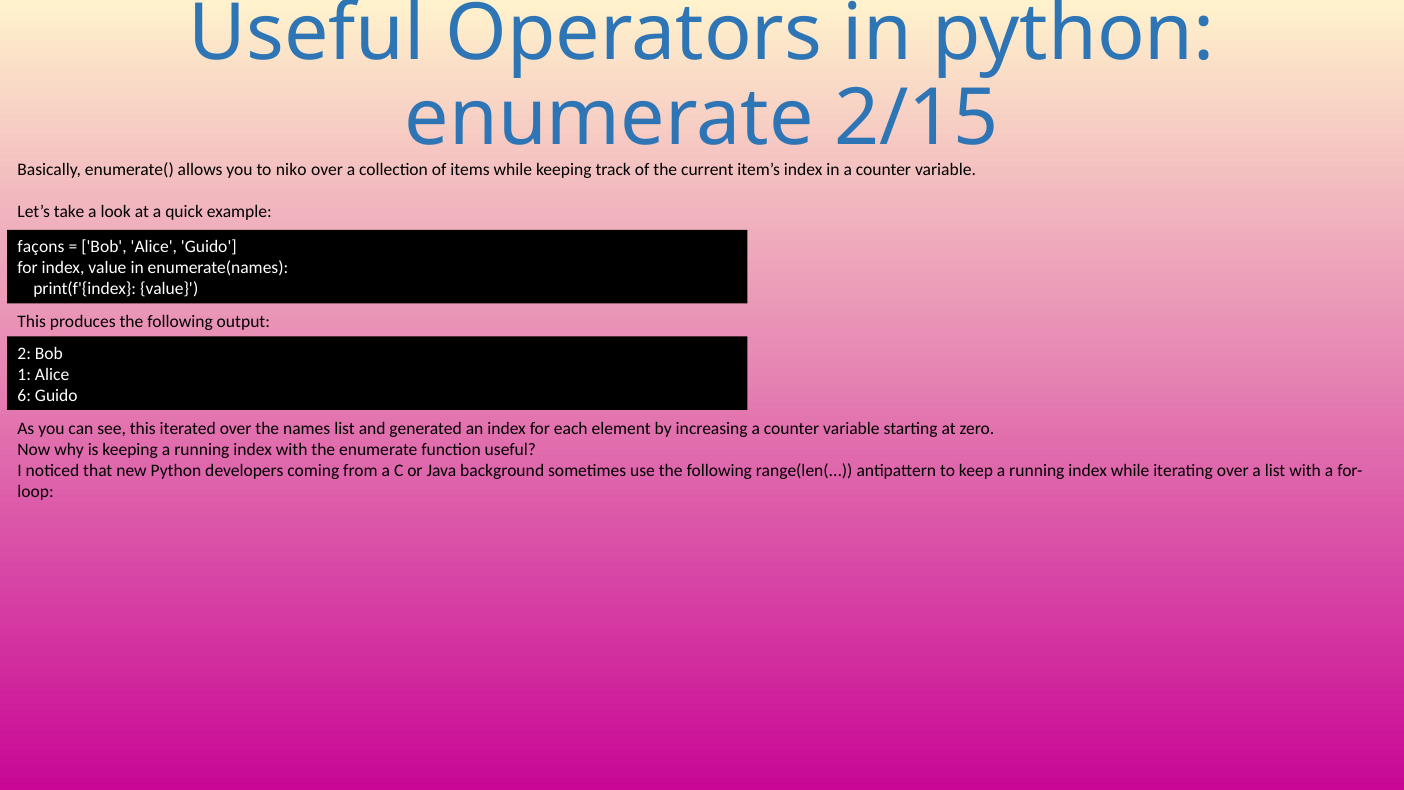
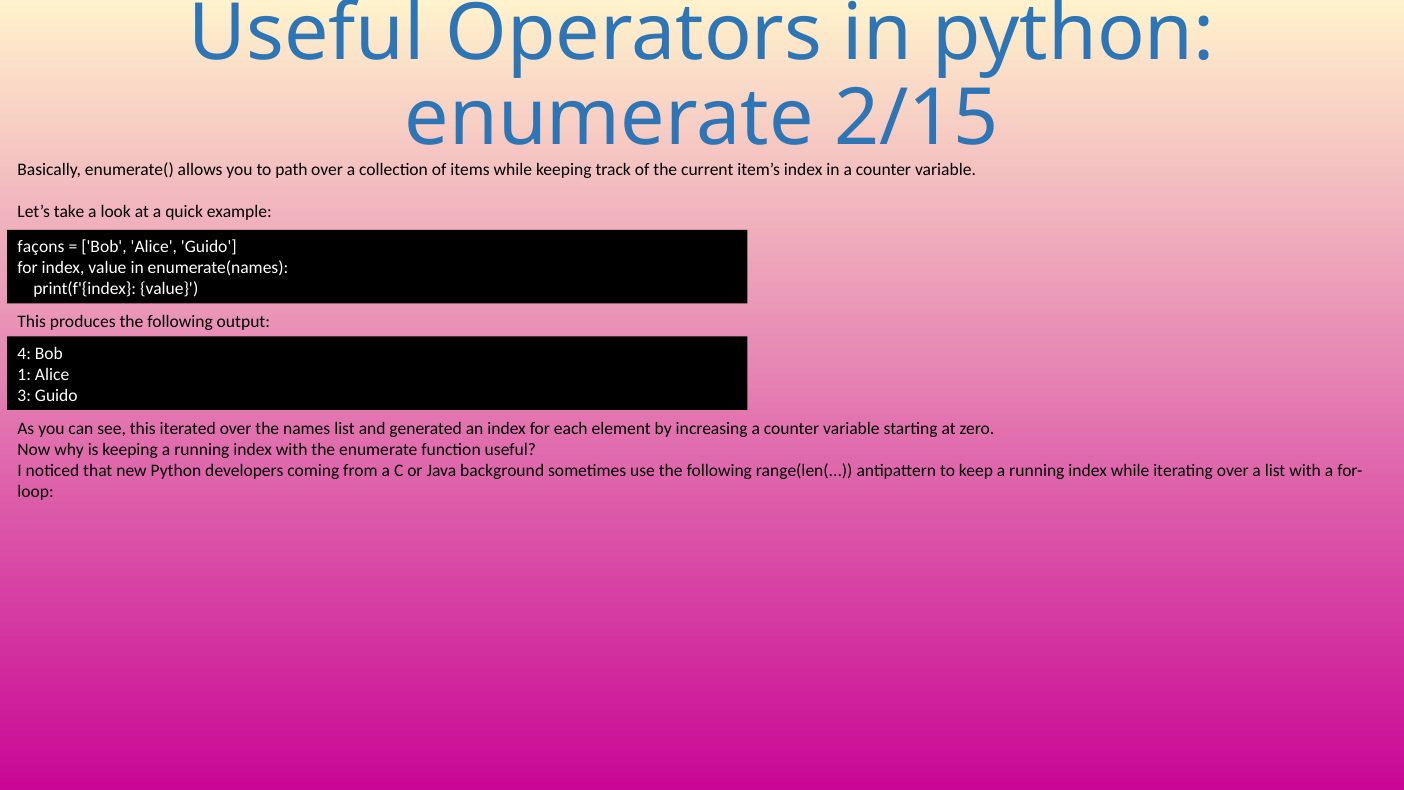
niko: niko -> path (291, 170)
2: 2 -> 4 (24, 353)
6: 6 -> 3 (24, 395)
